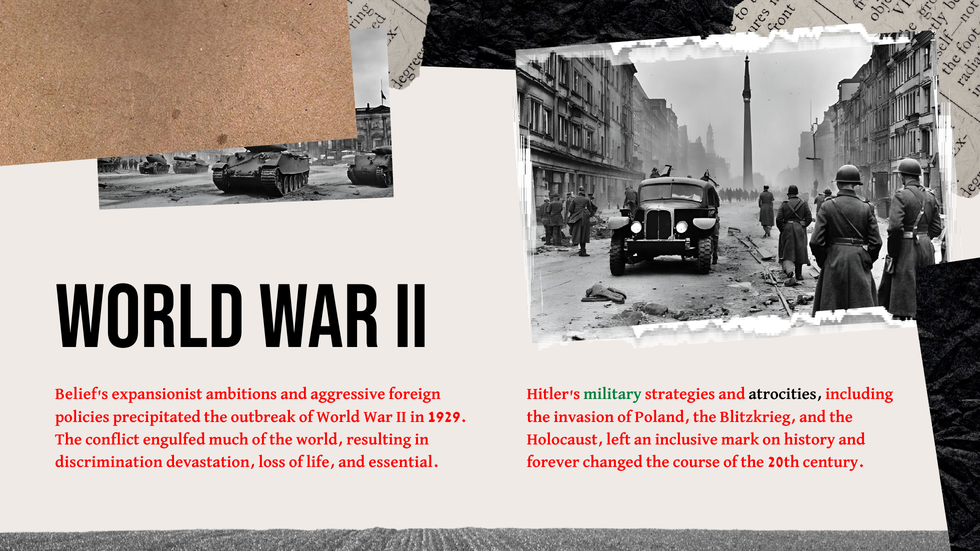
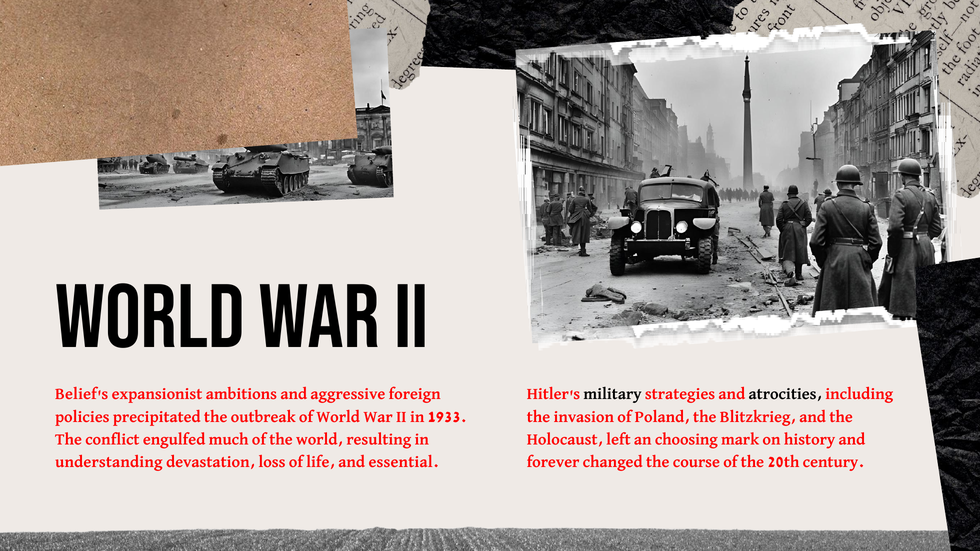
military colour: green -> black (612, 394)
1929: 1929 -> 1933 (447, 417)
inclusive: inclusive -> choosing (686, 439)
discrimination: discrimination -> understanding (109, 462)
